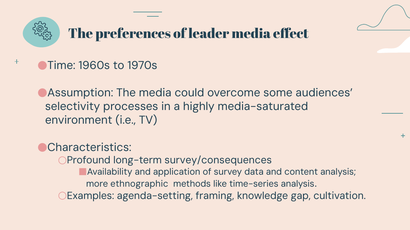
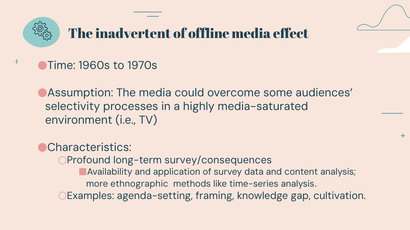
preferences: preferences -> inadvertent (133, 34)
leader: leader -> offline (209, 34)
